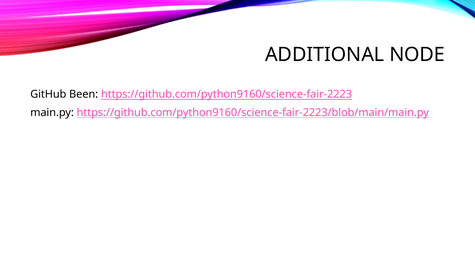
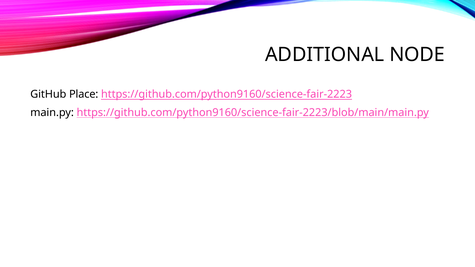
Been: Been -> Place (84, 94)
